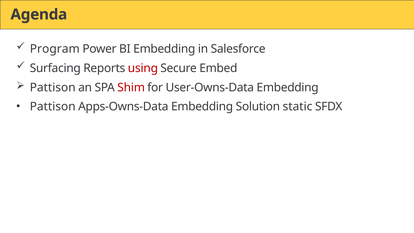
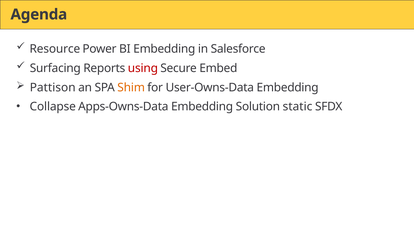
Program: Program -> Resource (55, 49)
Shim colour: red -> orange (131, 87)
Pattison: Pattison -> Collapse (53, 107)
